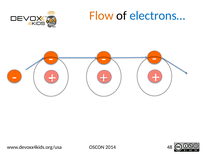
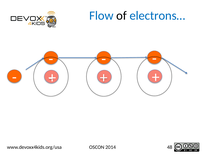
Flow colour: orange -> blue (101, 16)
